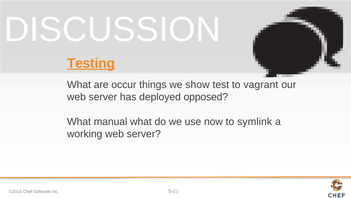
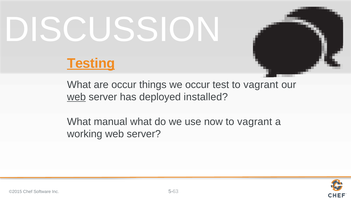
we show: show -> occur (198, 85)
web underline: none -> present (76, 97)
opposed: opposed -> installed (206, 97)
now to symlink: symlink -> vagrant (255, 121)
